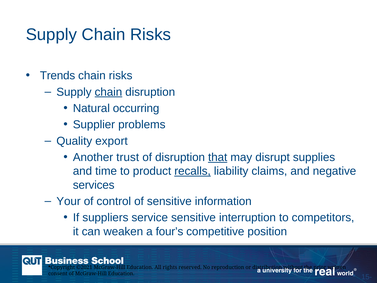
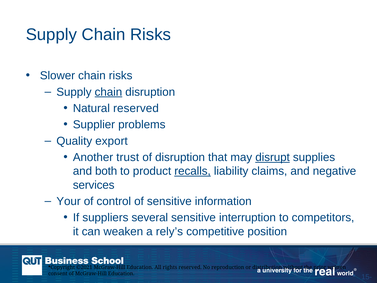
Trends: Trends -> Slower (57, 76)
Natural occurring: occurring -> reserved (136, 108)
that underline: present -> none (218, 157)
disrupt underline: none -> present (273, 157)
time: time -> both (106, 171)
service: service -> several (150, 218)
four’s: four’s -> rely’s (169, 231)
